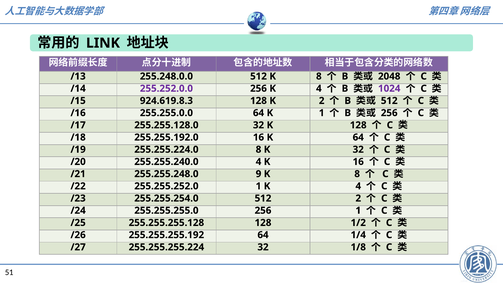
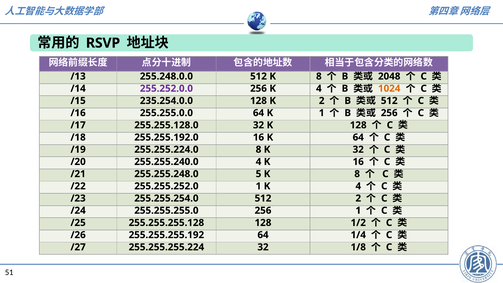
LINK: LINK -> RSVP (103, 43)
1024 colour: purple -> orange (389, 88)
924.619.8.3: 924.619.8.3 -> 235.254.0.0 (166, 101)
9: 9 -> 5 (258, 174)
